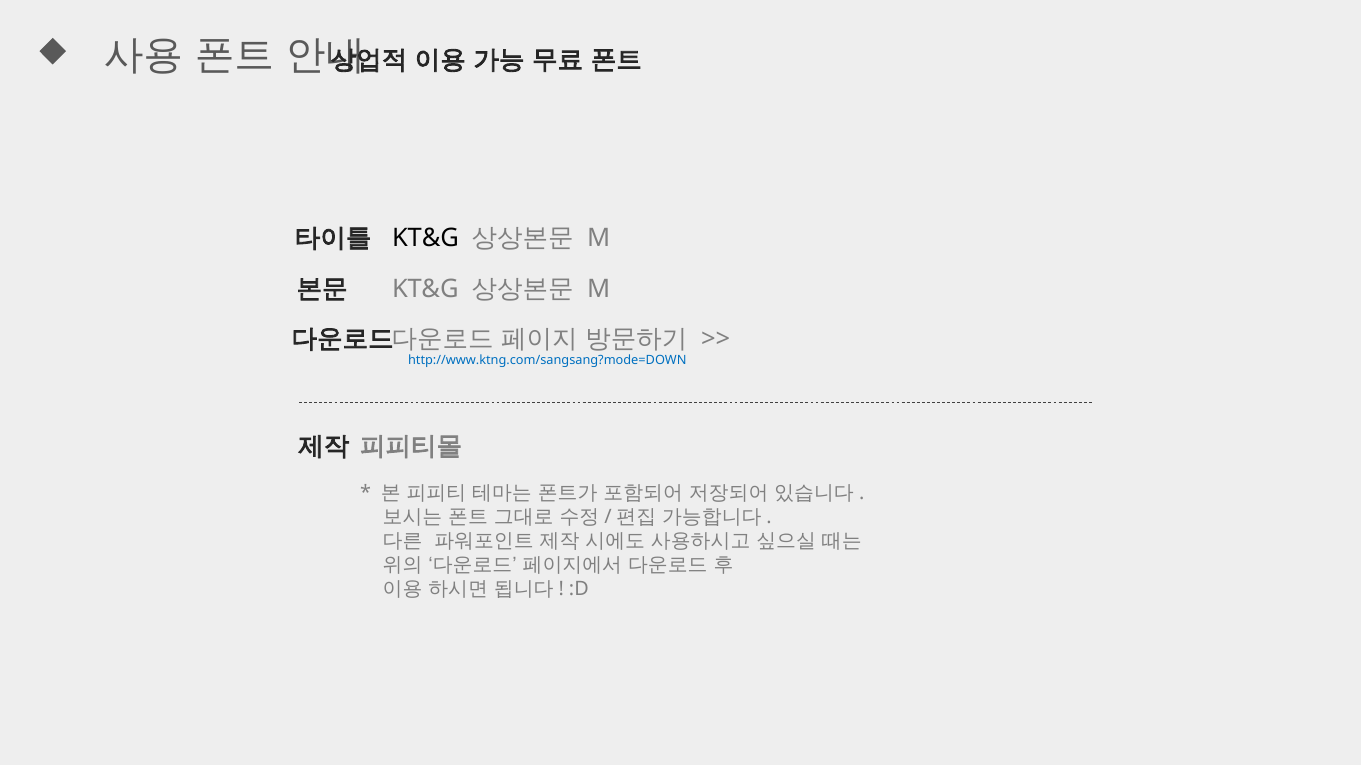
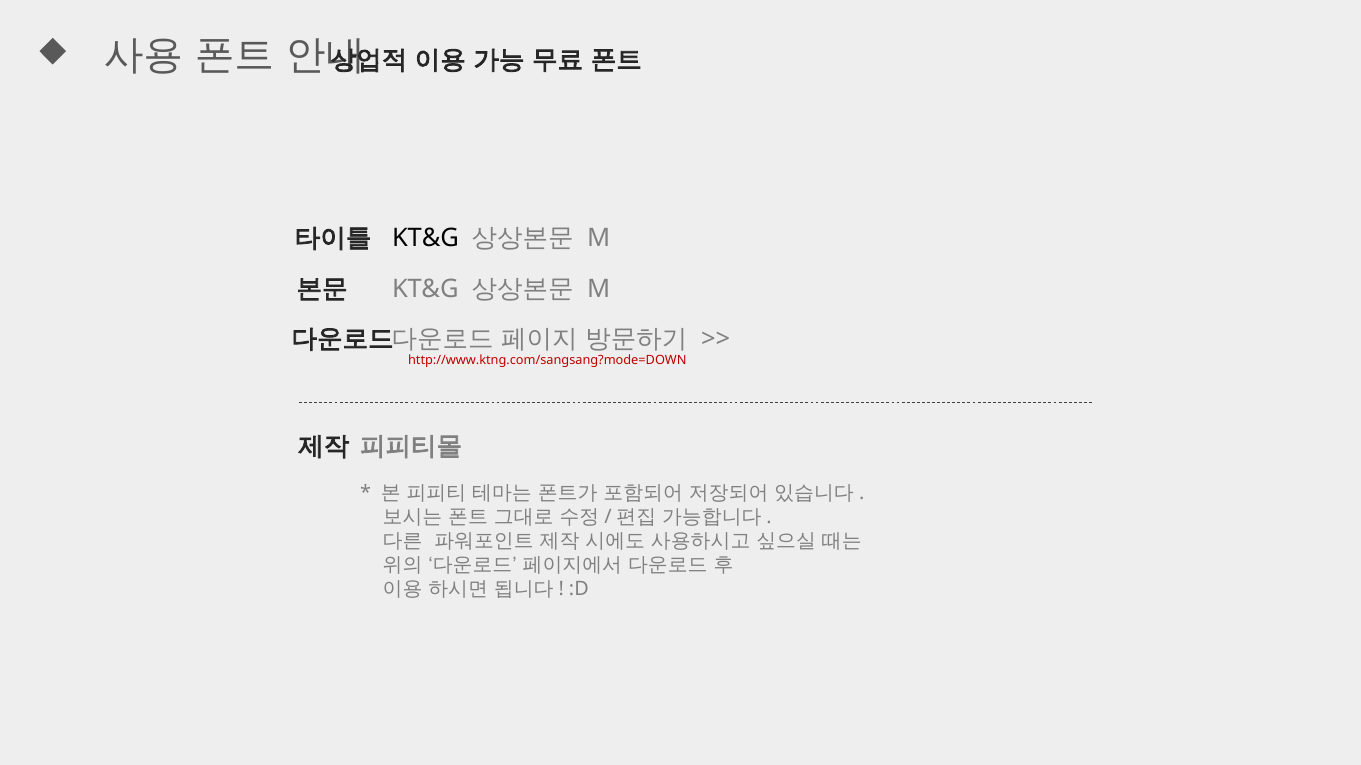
http://www.ktng.com/sangsang?mode=DOWN colour: blue -> red (547, 361)
